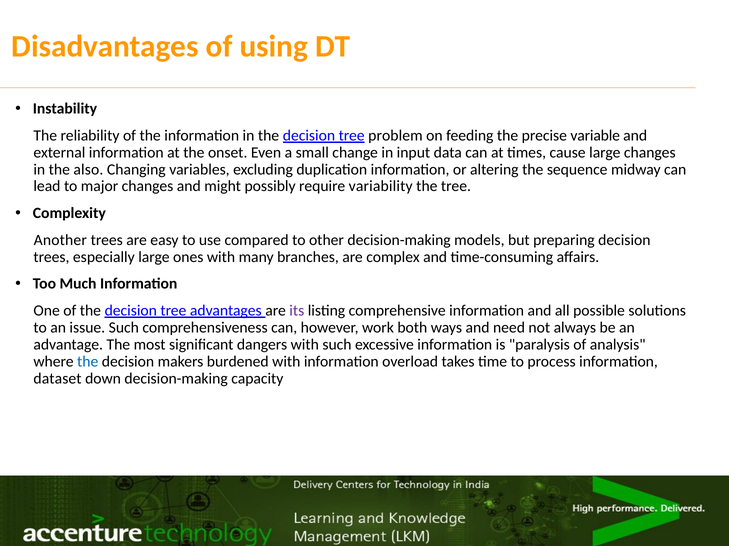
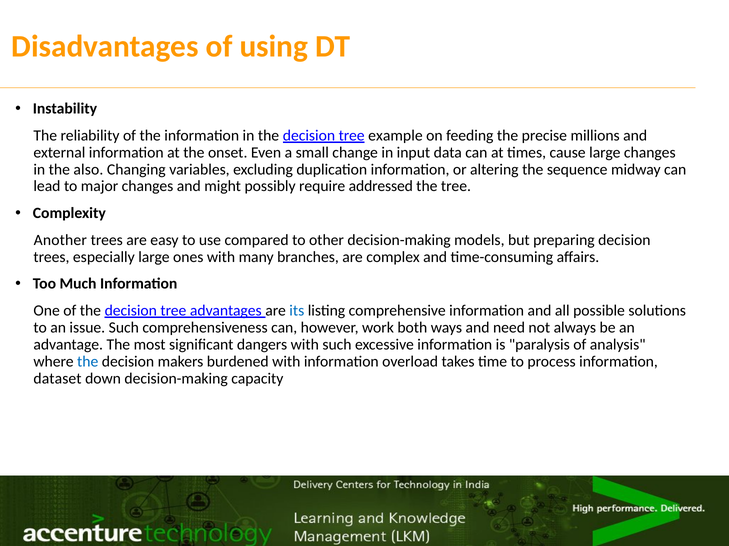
problem: problem -> example (395, 136)
variable: variable -> millions (595, 136)
variability: variability -> addressed (381, 187)
its colour: purple -> blue (297, 311)
